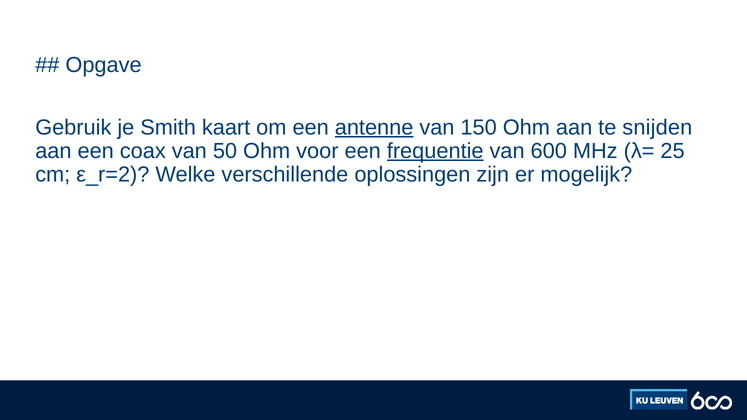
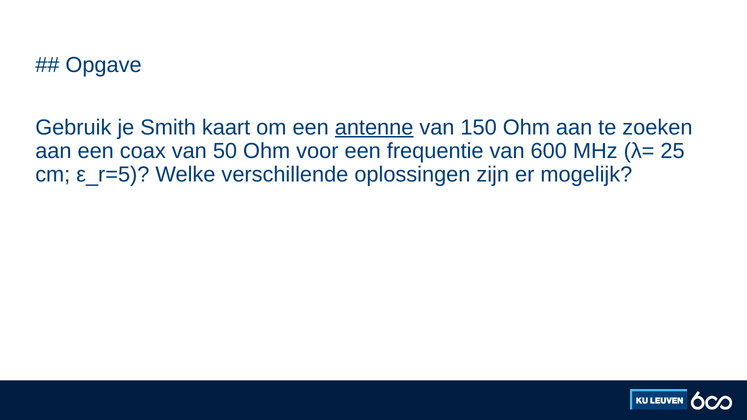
snijden: snijden -> zoeken (657, 128)
frequentie underline: present -> none (435, 151)
ε_r=2: ε_r=2 -> ε_r=5 (113, 175)
